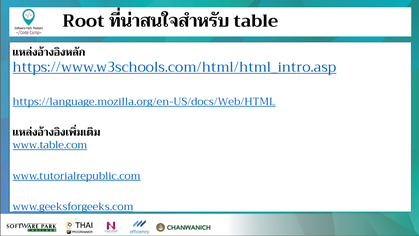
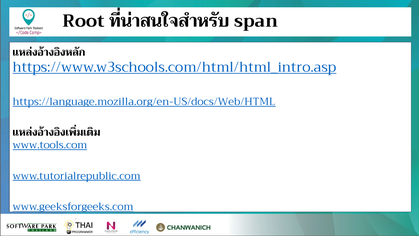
table: table -> span (256, 21)
www.table.com: www.table.com -> www.tools.com (50, 145)
